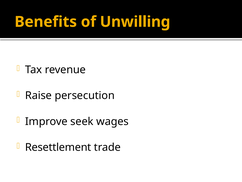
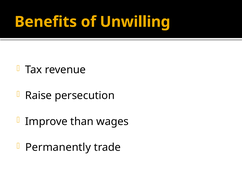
seek: seek -> than (82, 121)
Resettlement: Resettlement -> Permanently (58, 147)
